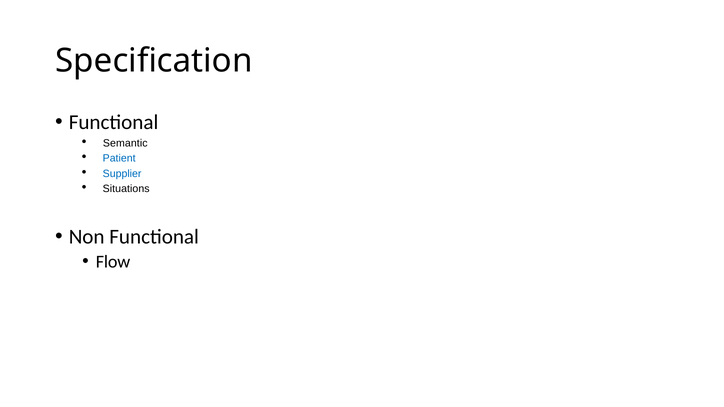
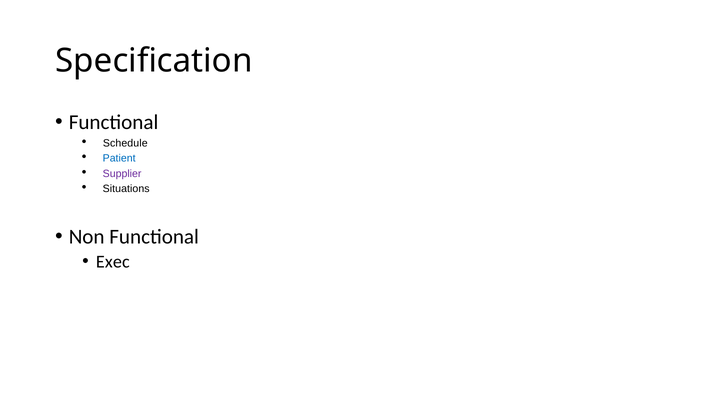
Semantic: Semantic -> Schedule (125, 143)
Supplier colour: blue -> purple (122, 174)
Flow: Flow -> Exec (113, 262)
